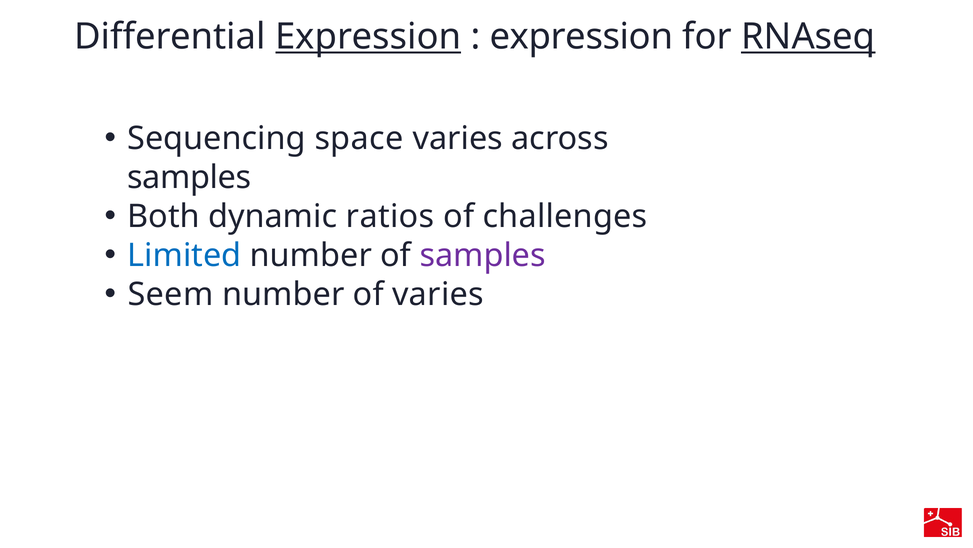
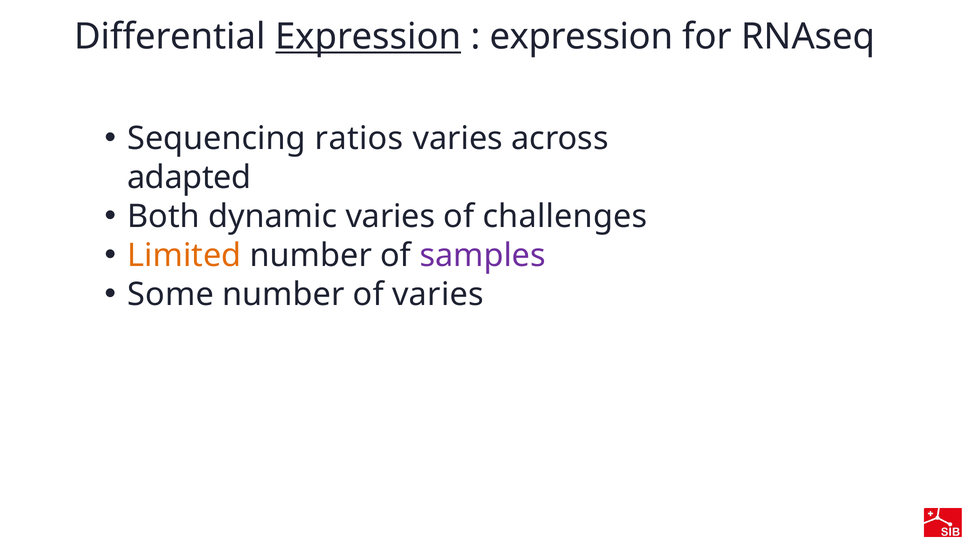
RNAseq underline: present -> none (808, 37)
space: space -> ratios (359, 138)
samples: samples -> adapted (189, 177)
dynamic ratios: ratios -> varies (390, 216)
Limited colour: blue -> orange (184, 255)
Seem: Seem -> Some (171, 294)
